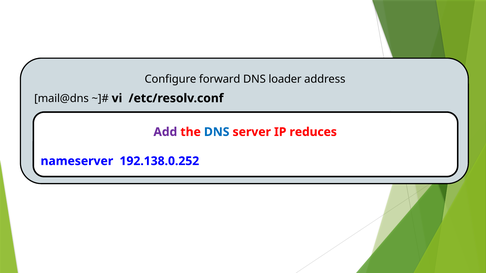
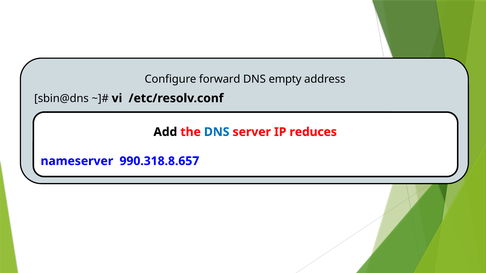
loader: loader -> empty (285, 79)
mail@dns: mail@dns -> sbin@dns (61, 99)
Add colour: purple -> black (165, 132)
192.138.0.252: 192.138.0.252 -> 990.318.8.657 (159, 161)
